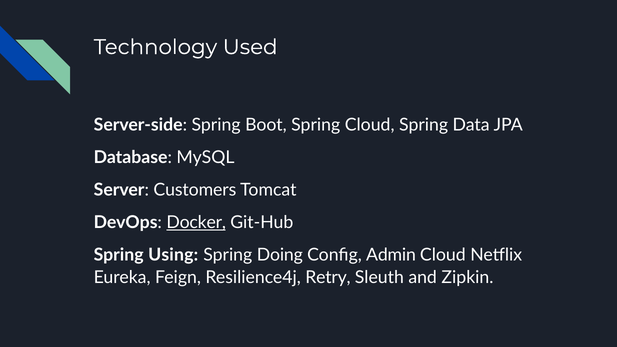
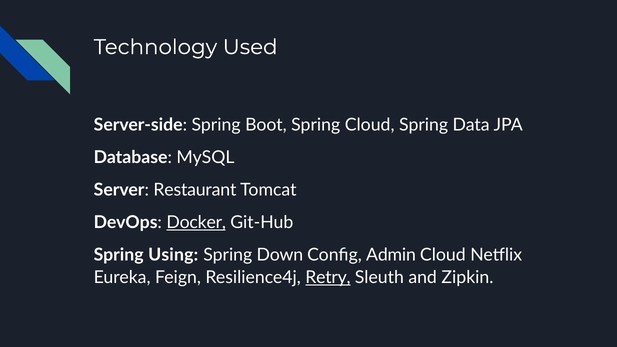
Customers: Customers -> Restaurant (195, 190)
Doing: Doing -> Down (280, 255)
Retry underline: none -> present (328, 277)
